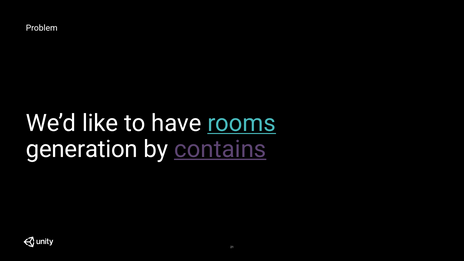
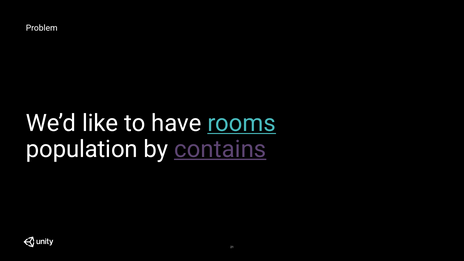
generation: generation -> population (82, 149)
